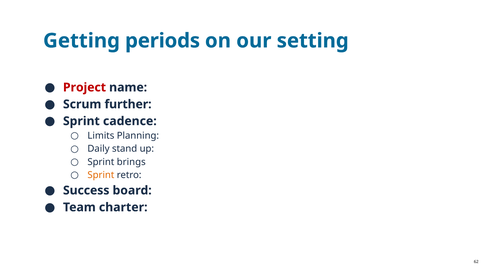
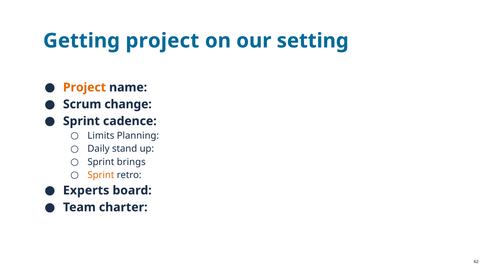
Getting periods: periods -> project (162, 41)
Project colour: red -> orange (85, 88)
further: further -> change (128, 104)
Success: Success -> Experts (86, 191)
